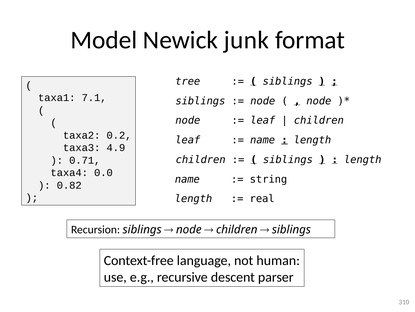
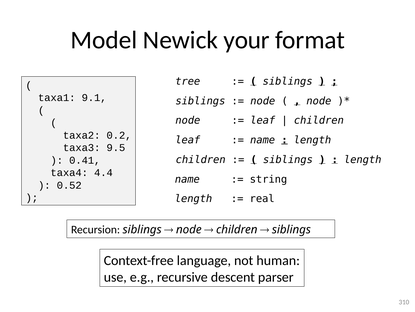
junk: junk -> your (247, 40)
7.1: 7.1 -> 9.1 (94, 98)
4.9: 4.9 -> 9.5 (116, 147)
0.71: 0.71 -> 0.41 (85, 160)
0.0: 0.0 -> 4.4 (103, 172)
0.82: 0.82 -> 0.52 (69, 185)
